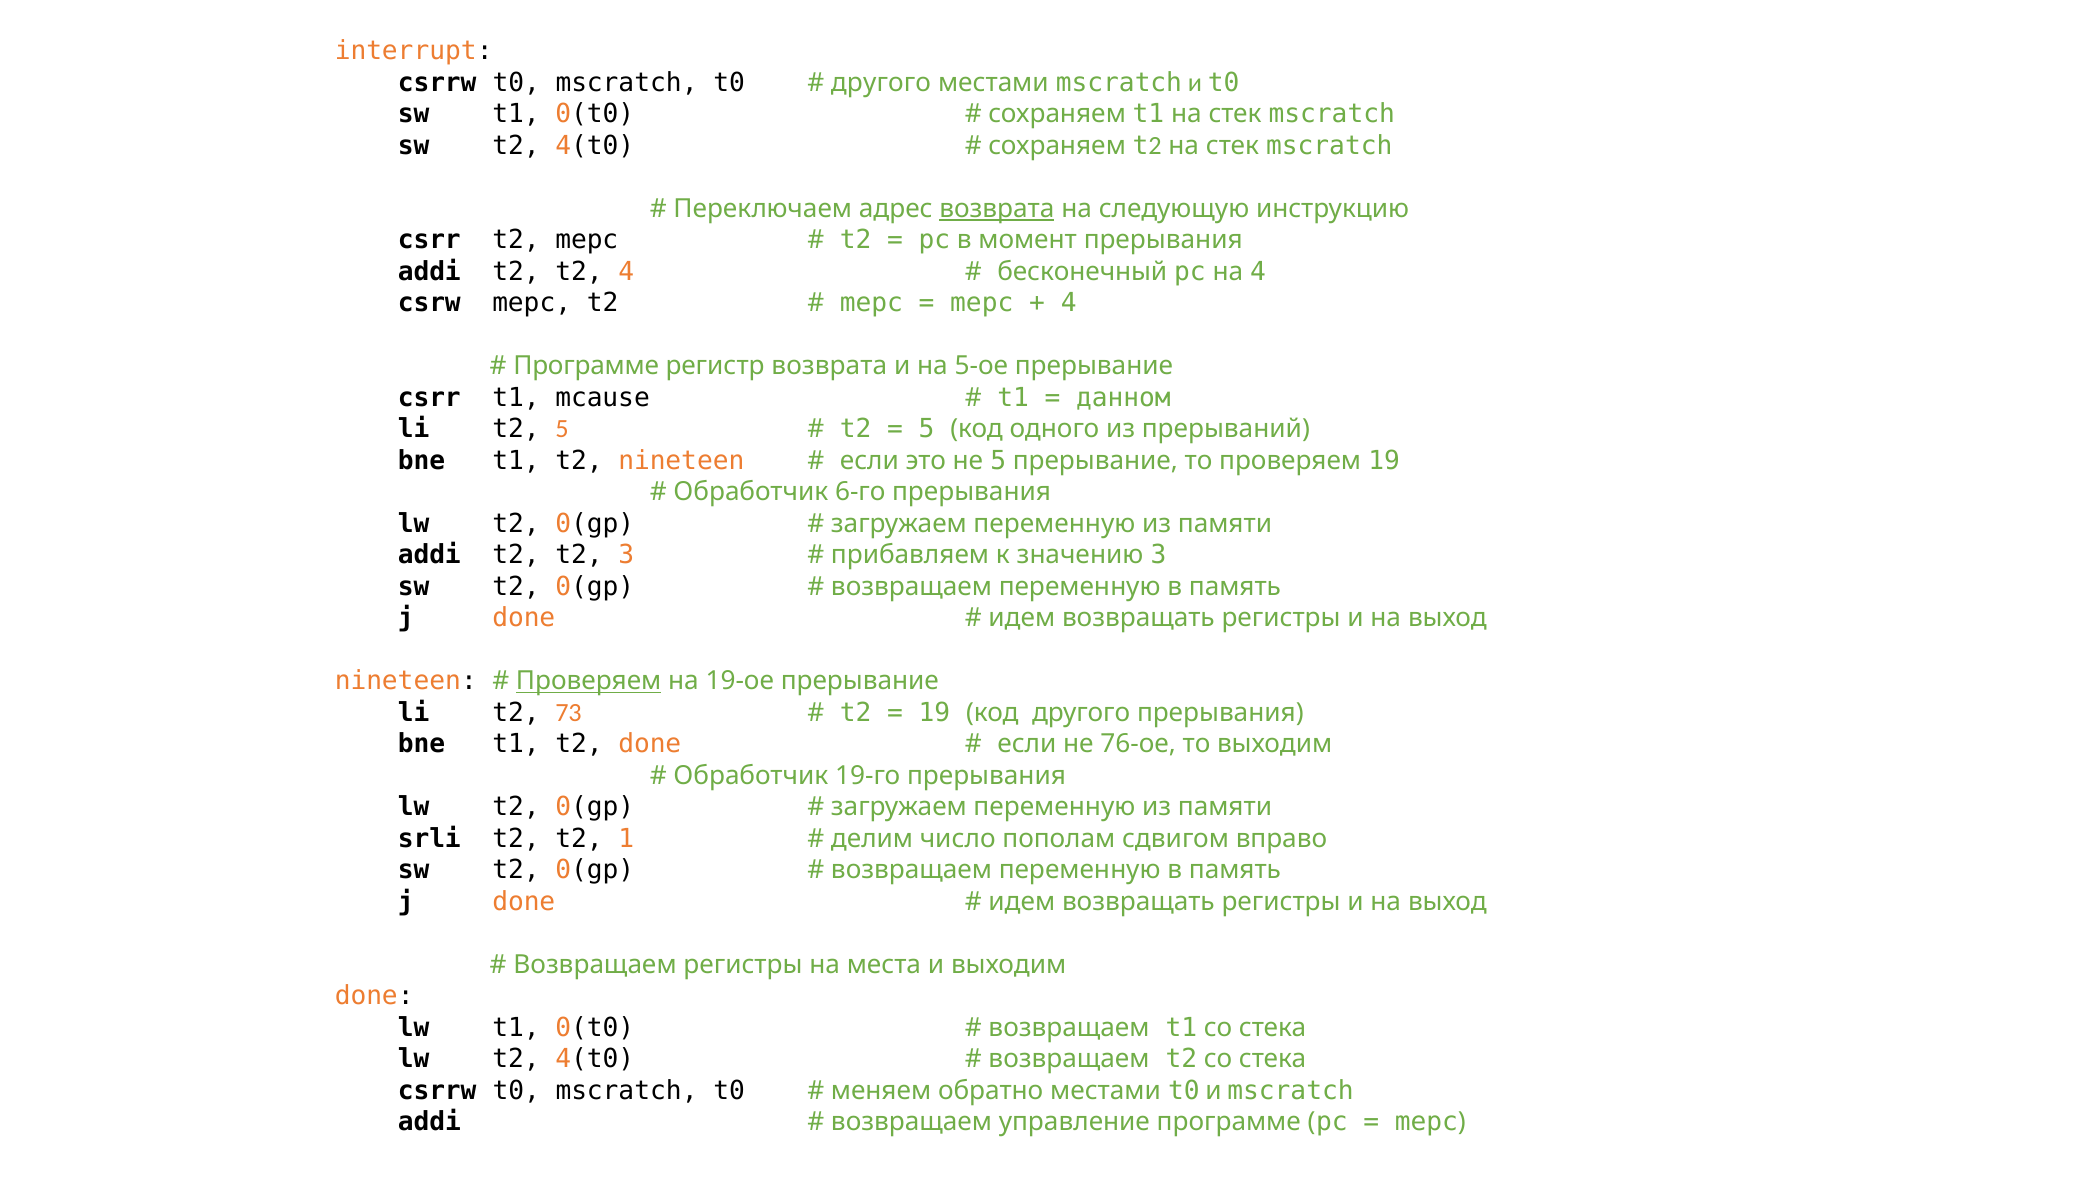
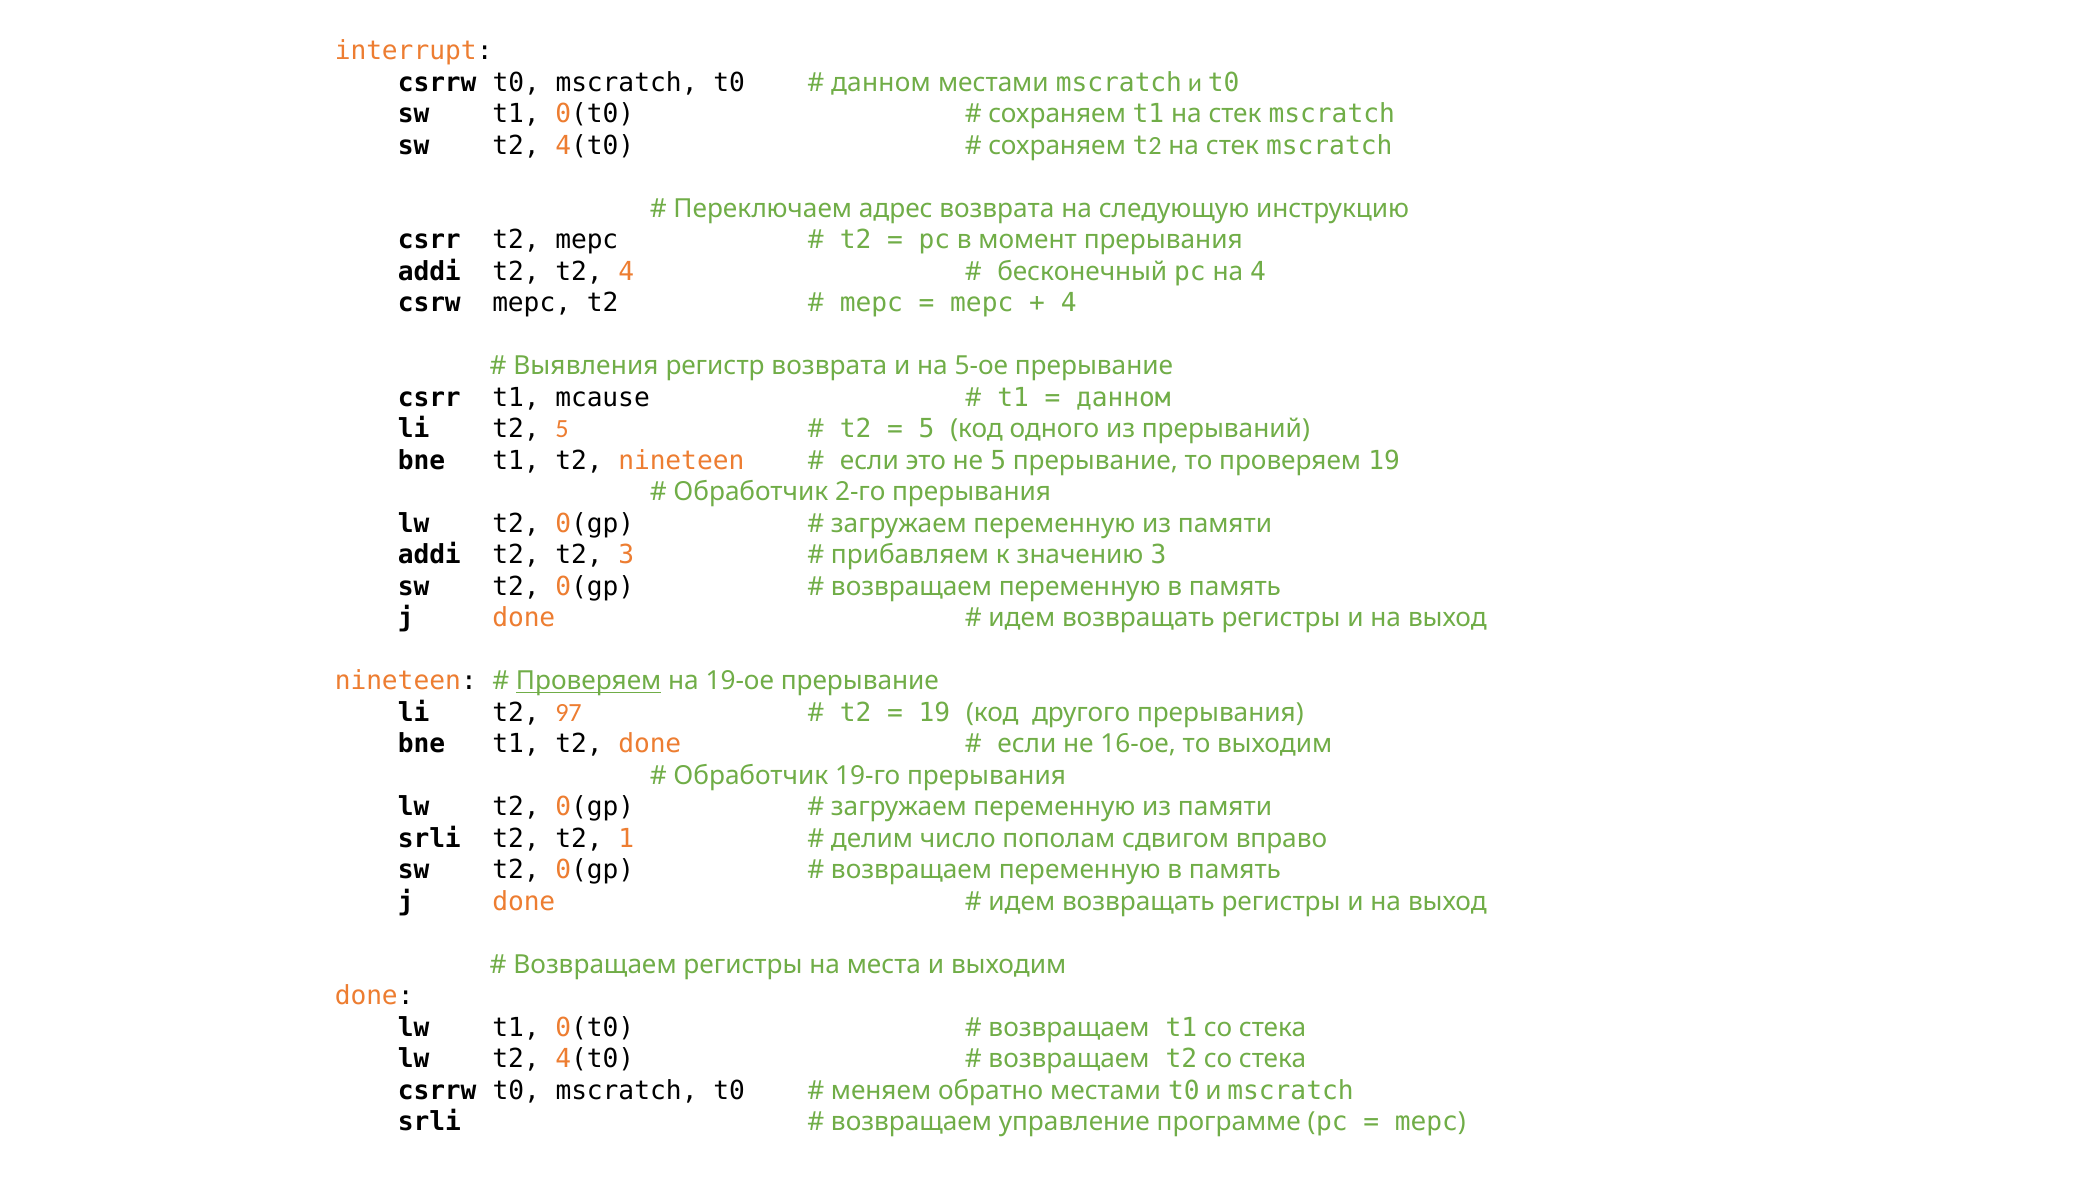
другого: другого -> данном (881, 83)
возврата underline: present -> none (997, 209)
Программе: Программе -> Выявления (586, 366)
6-го: 6-го -> 2-го (860, 492)
73: 73 -> 97 (569, 713)
76-ое: 76-ое -> 16-ое (1138, 744)
addi: addi -> srli (429, 1122)
